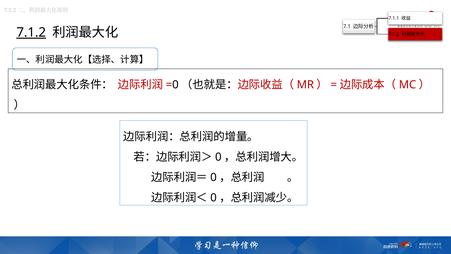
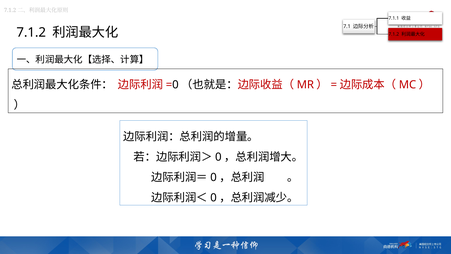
7.1.2 underline: present -> none (31, 32)
